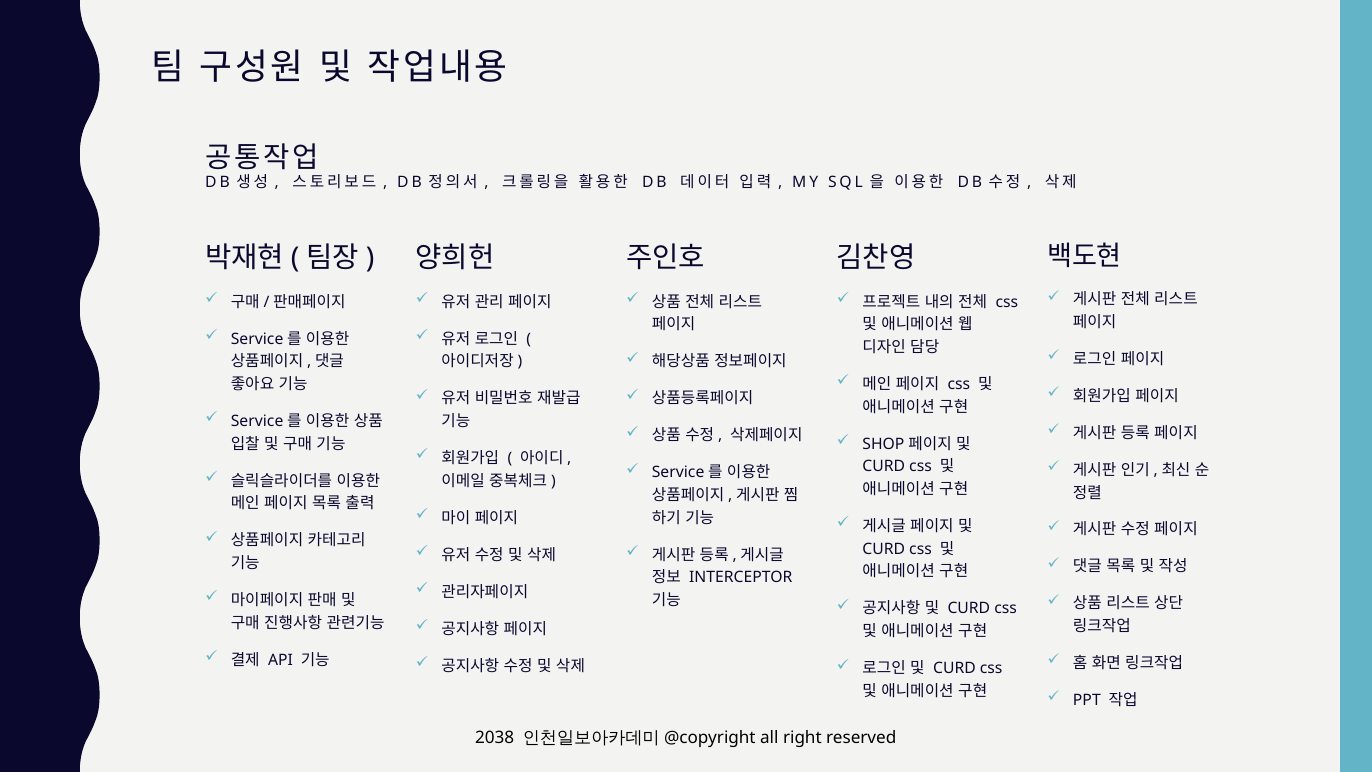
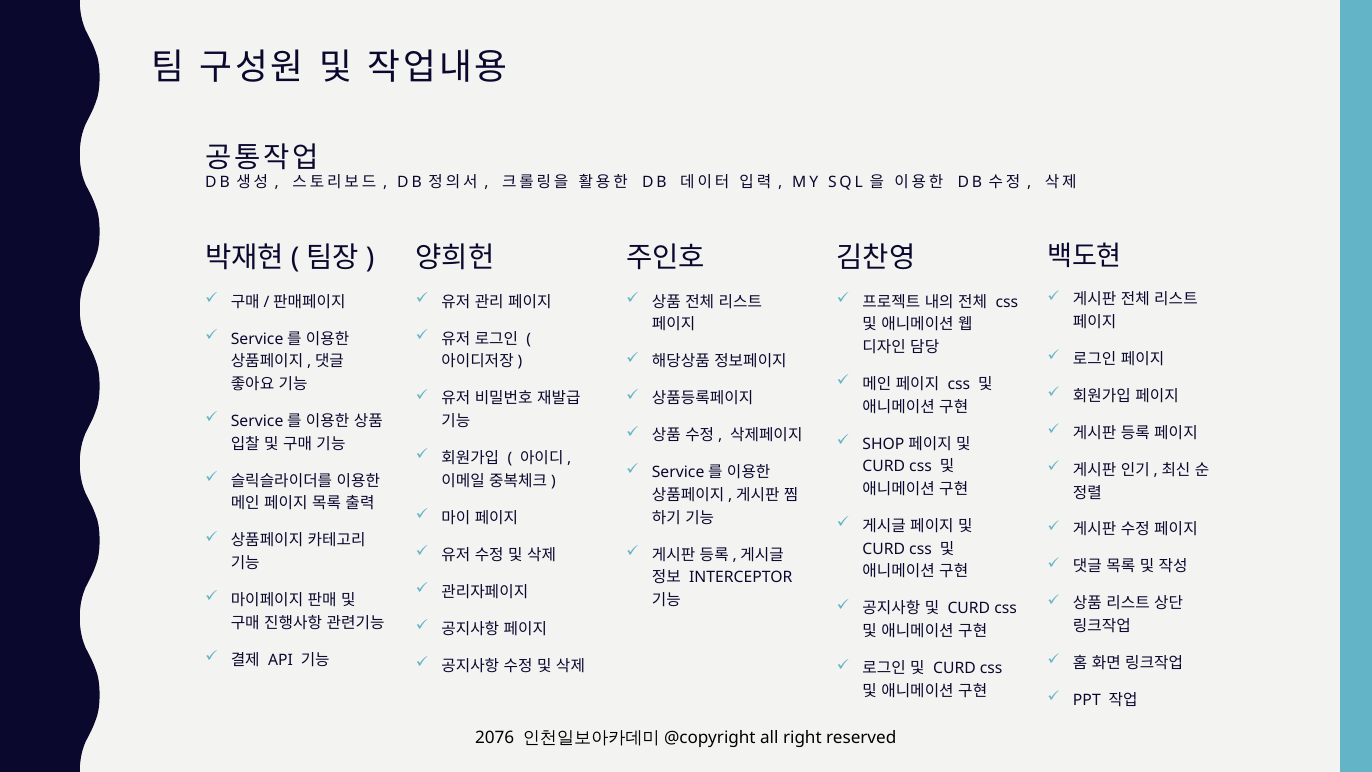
2038: 2038 -> 2076 (495, 738)
